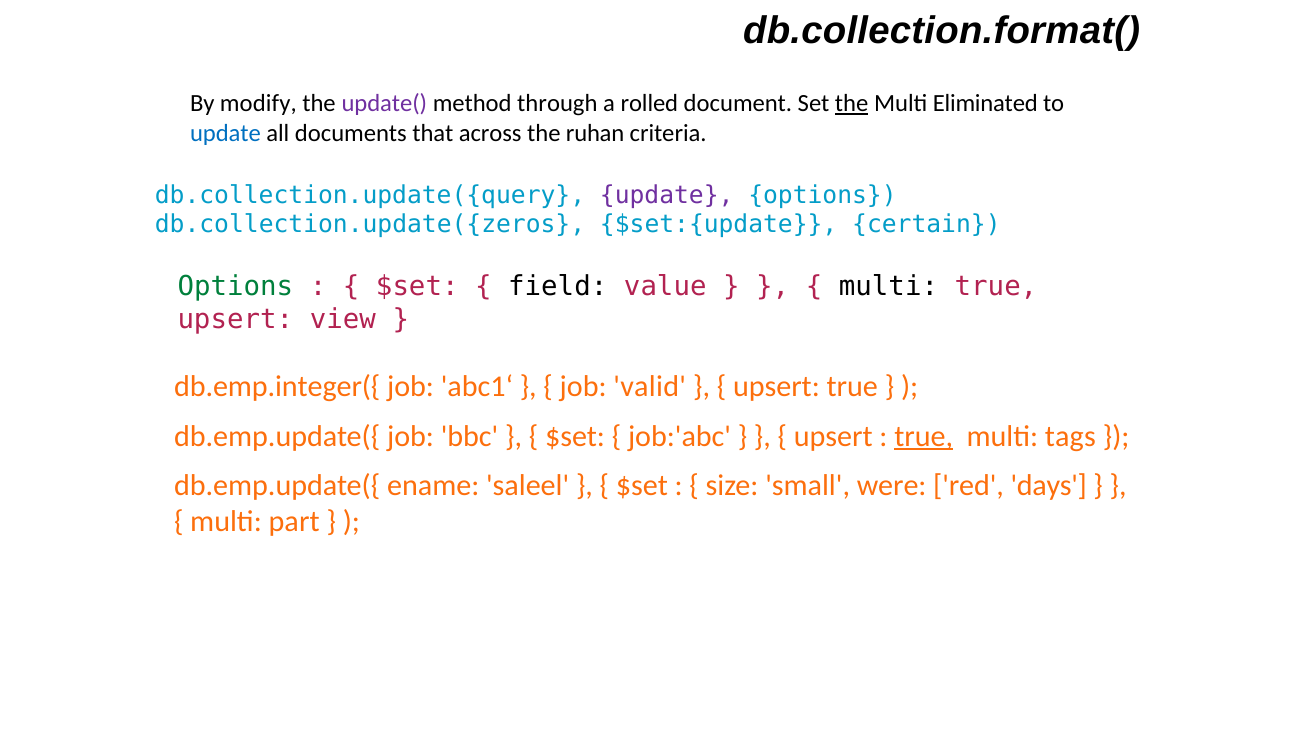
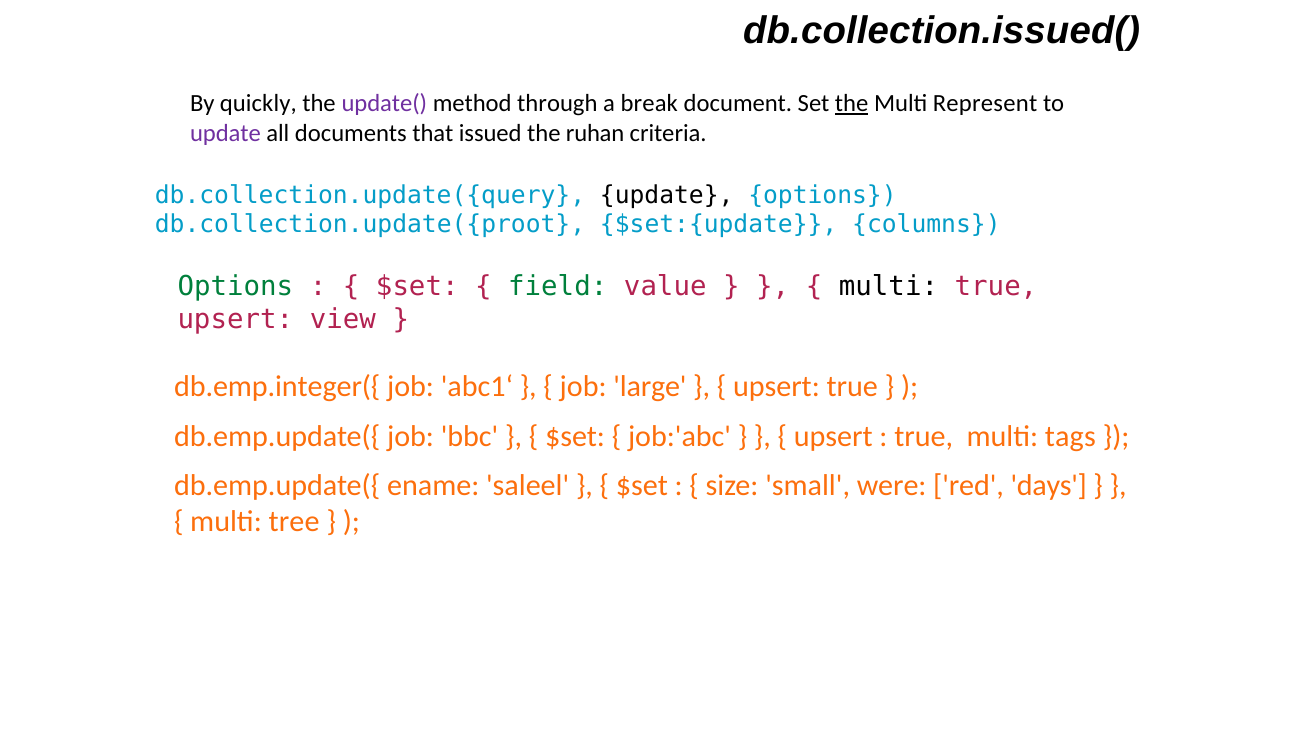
db.collection.format(: db.collection.format( -> db.collection.issued( (942, 31)
modify: modify -> quickly (258, 104)
rolled: rolled -> break (649, 104)
Eliminated: Eliminated -> Represent (985, 104)
update colour: blue -> purple (225, 133)
across: across -> issued (490, 133)
update colour: purple -> black (667, 195)
db.collection.update({zeros: db.collection.update({zeros -> db.collection.update({proot (370, 225)
certain: certain -> columns (926, 225)
field colour: black -> green (558, 286)
valid: valid -> large (650, 387)
true underline: present -> none (924, 436)
part: part -> tree (294, 521)
